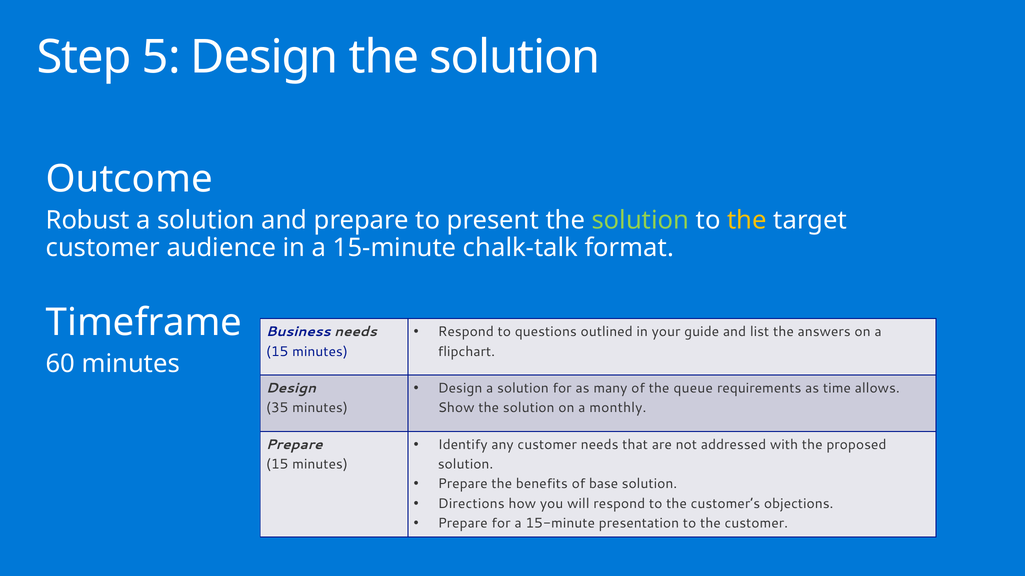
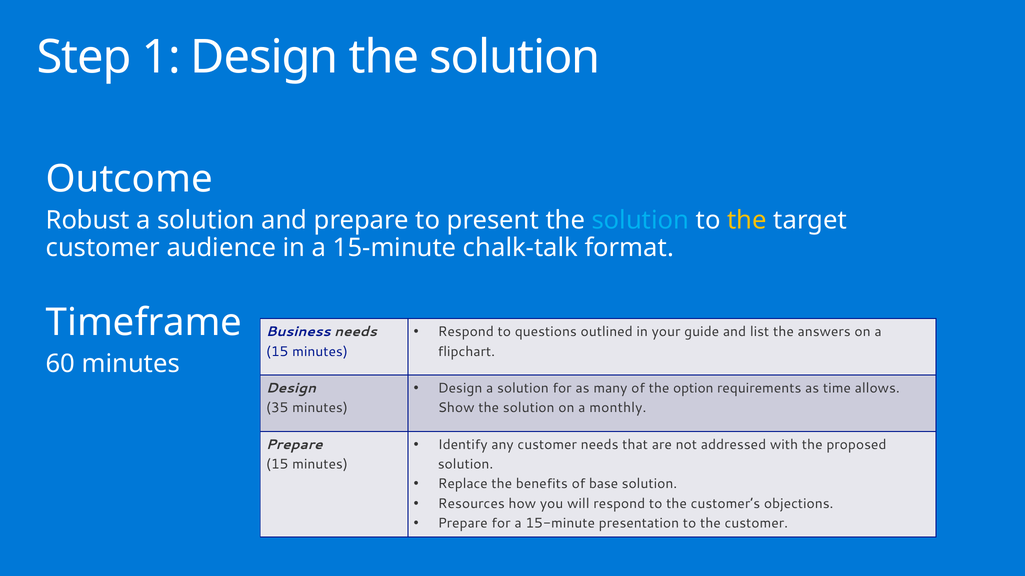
5: 5 -> 1 (161, 57)
solution colour: light green -> light blue (640, 220)
queue: queue -> option (693, 389)
Prepare: Prepare -> Replace (463, 484)
Directions: Directions -> Resources (471, 504)
